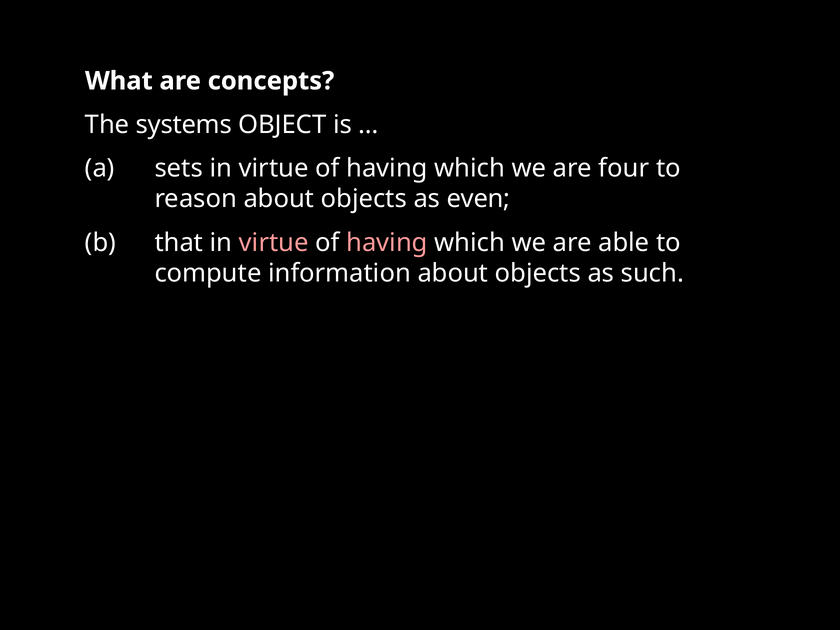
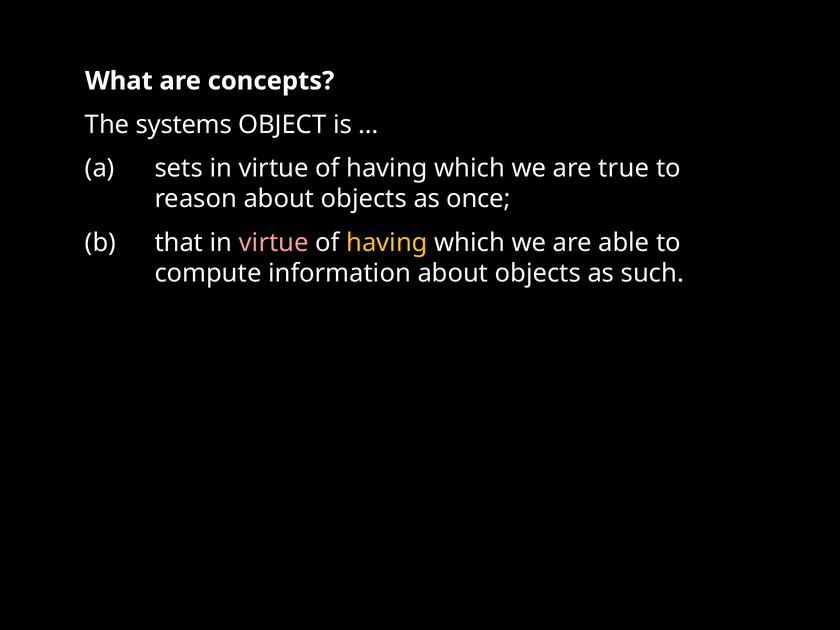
four: four -> true (624, 168)
even: even -> once (479, 199)
having colour: pink -> yellow (387, 243)
